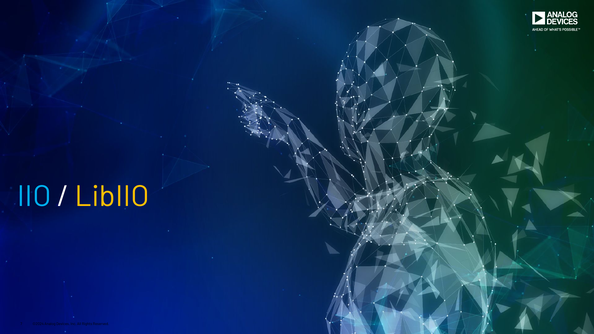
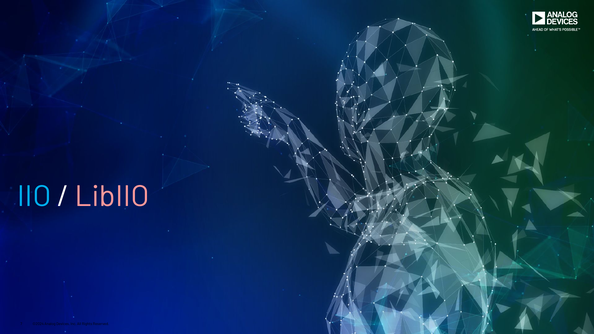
LibIIO colour: yellow -> pink (112, 197)
